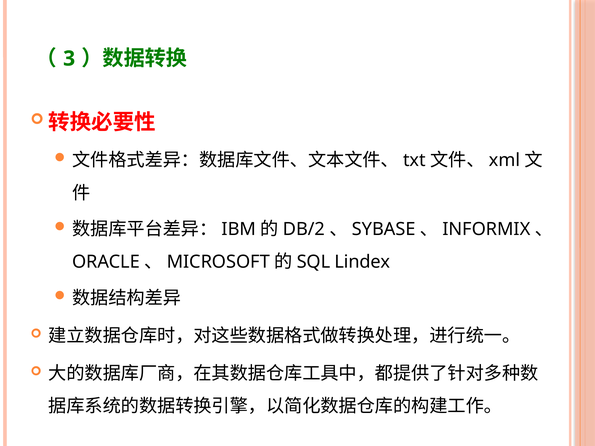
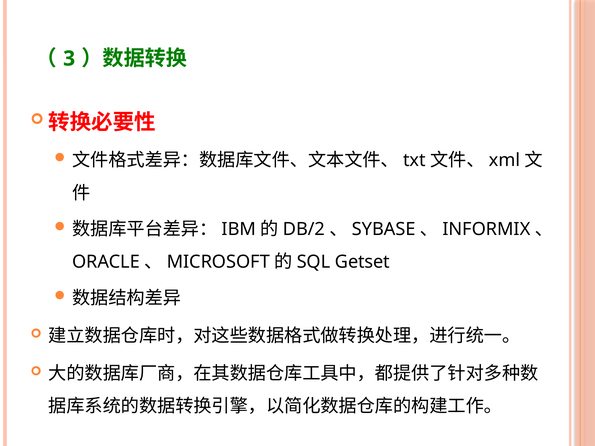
Lindex: Lindex -> Getset (362, 262)
